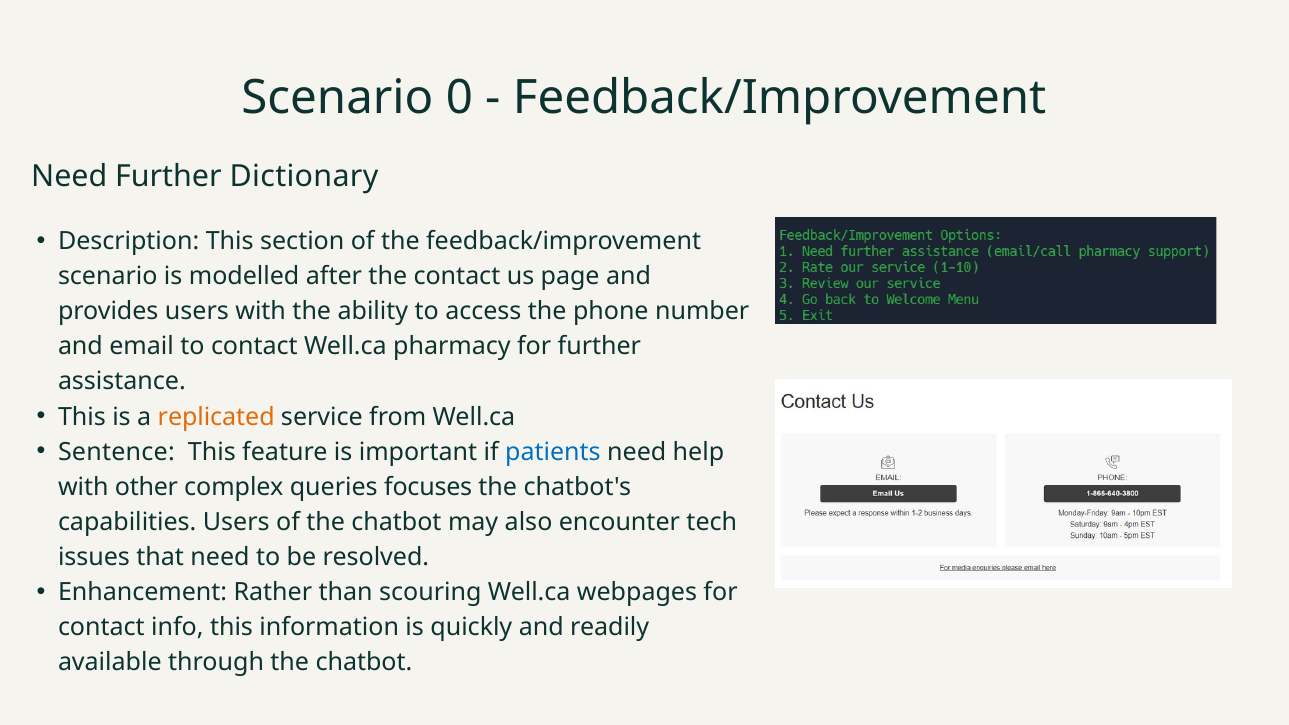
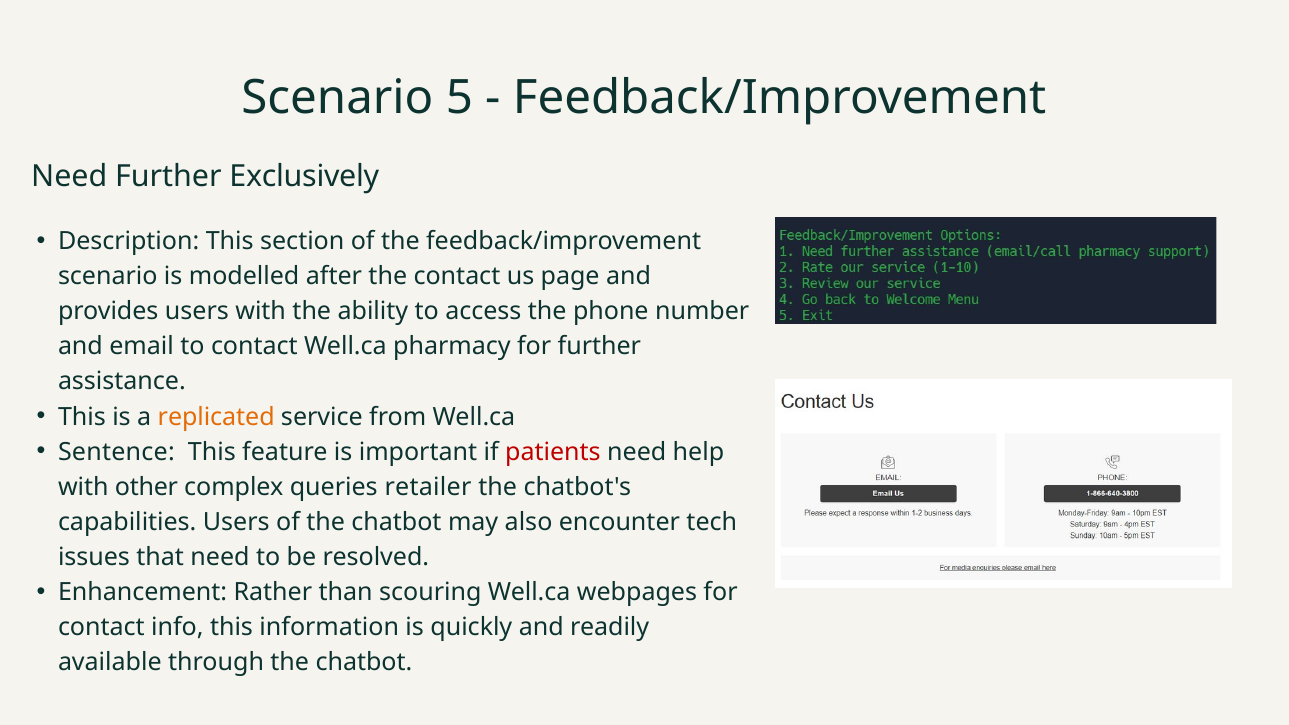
0: 0 -> 5 (459, 98)
Dictionary: Dictionary -> Exclusively (304, 177)
patients colour: blue -> red (553, 452)
focuses: focuses -> retailer (428, 487)
